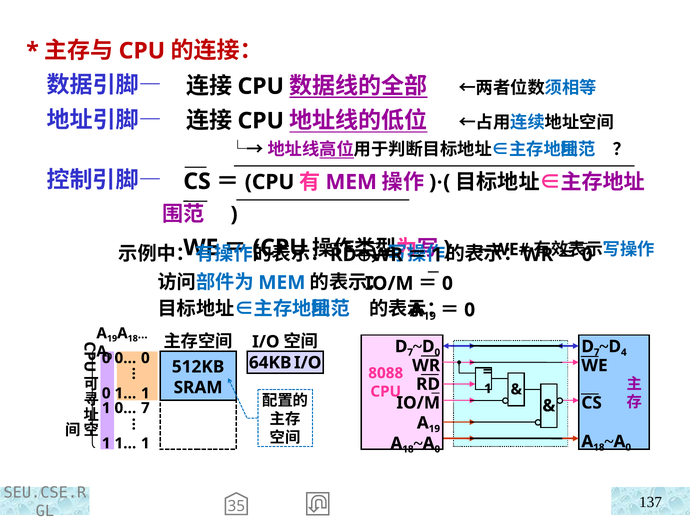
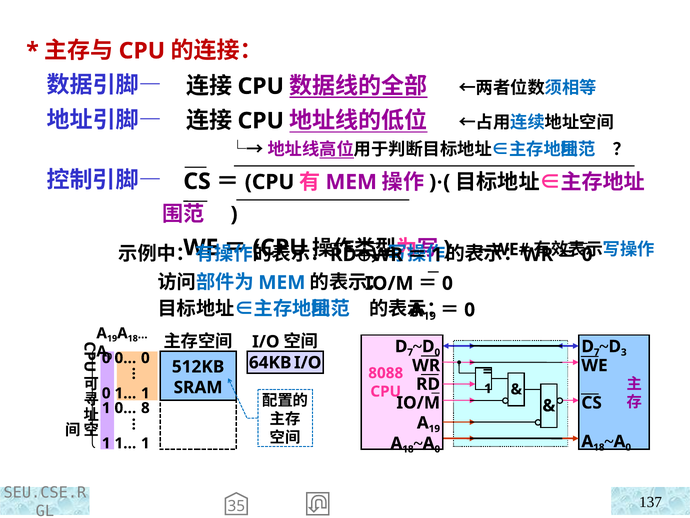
4: 4 -> 3 (624, 352)
7: 7 -> 8 (145, 408)
